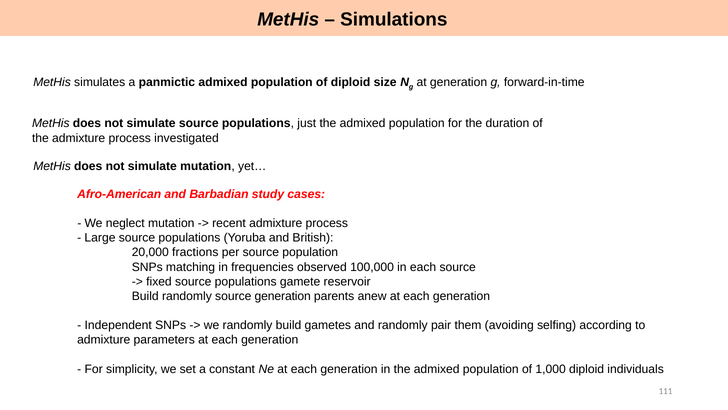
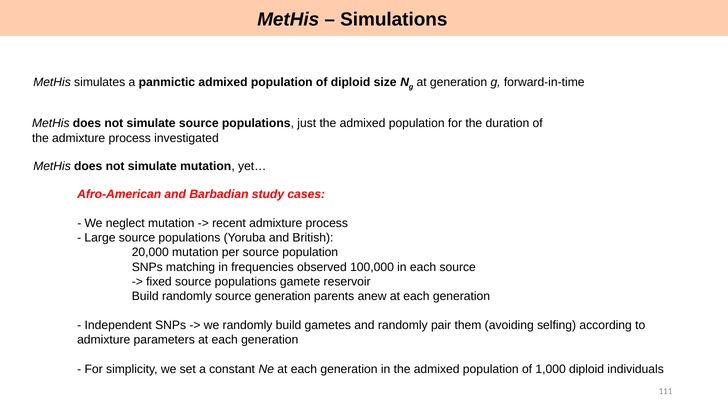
20,000 fractions: fractions -> mutation (195, 252)
